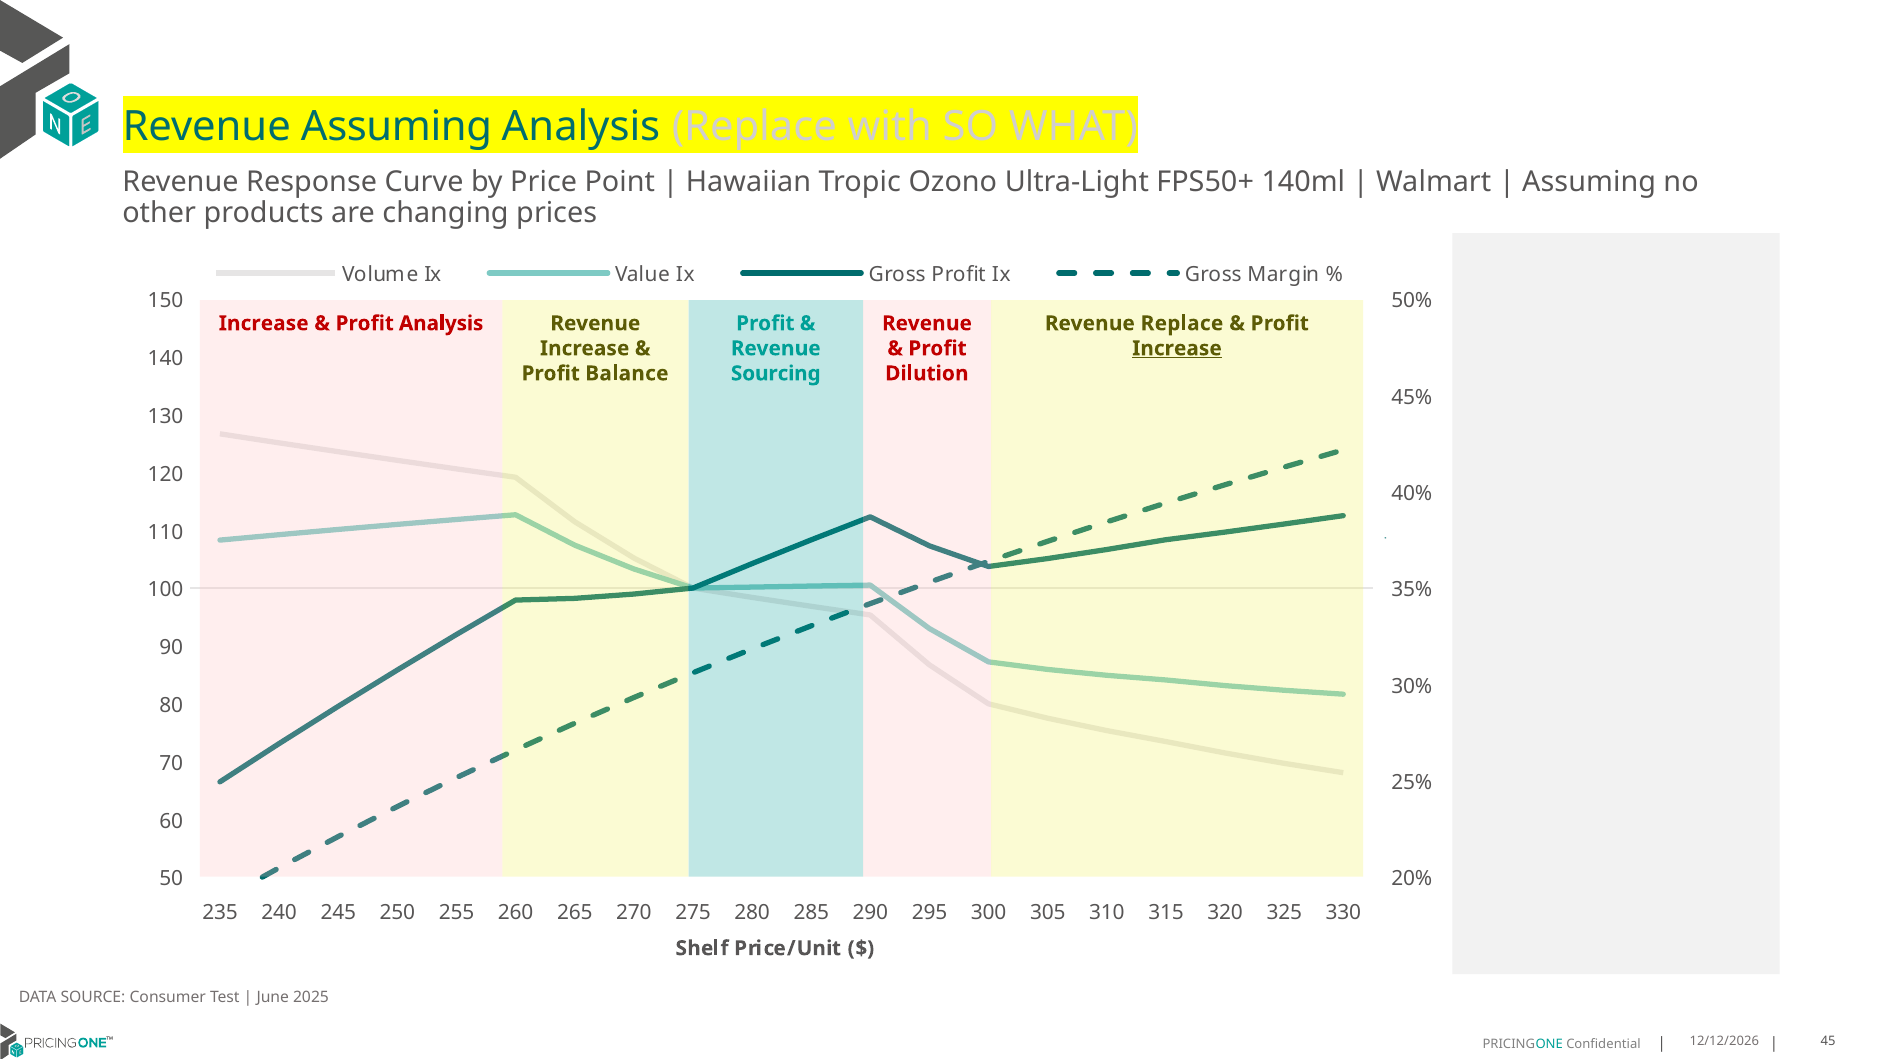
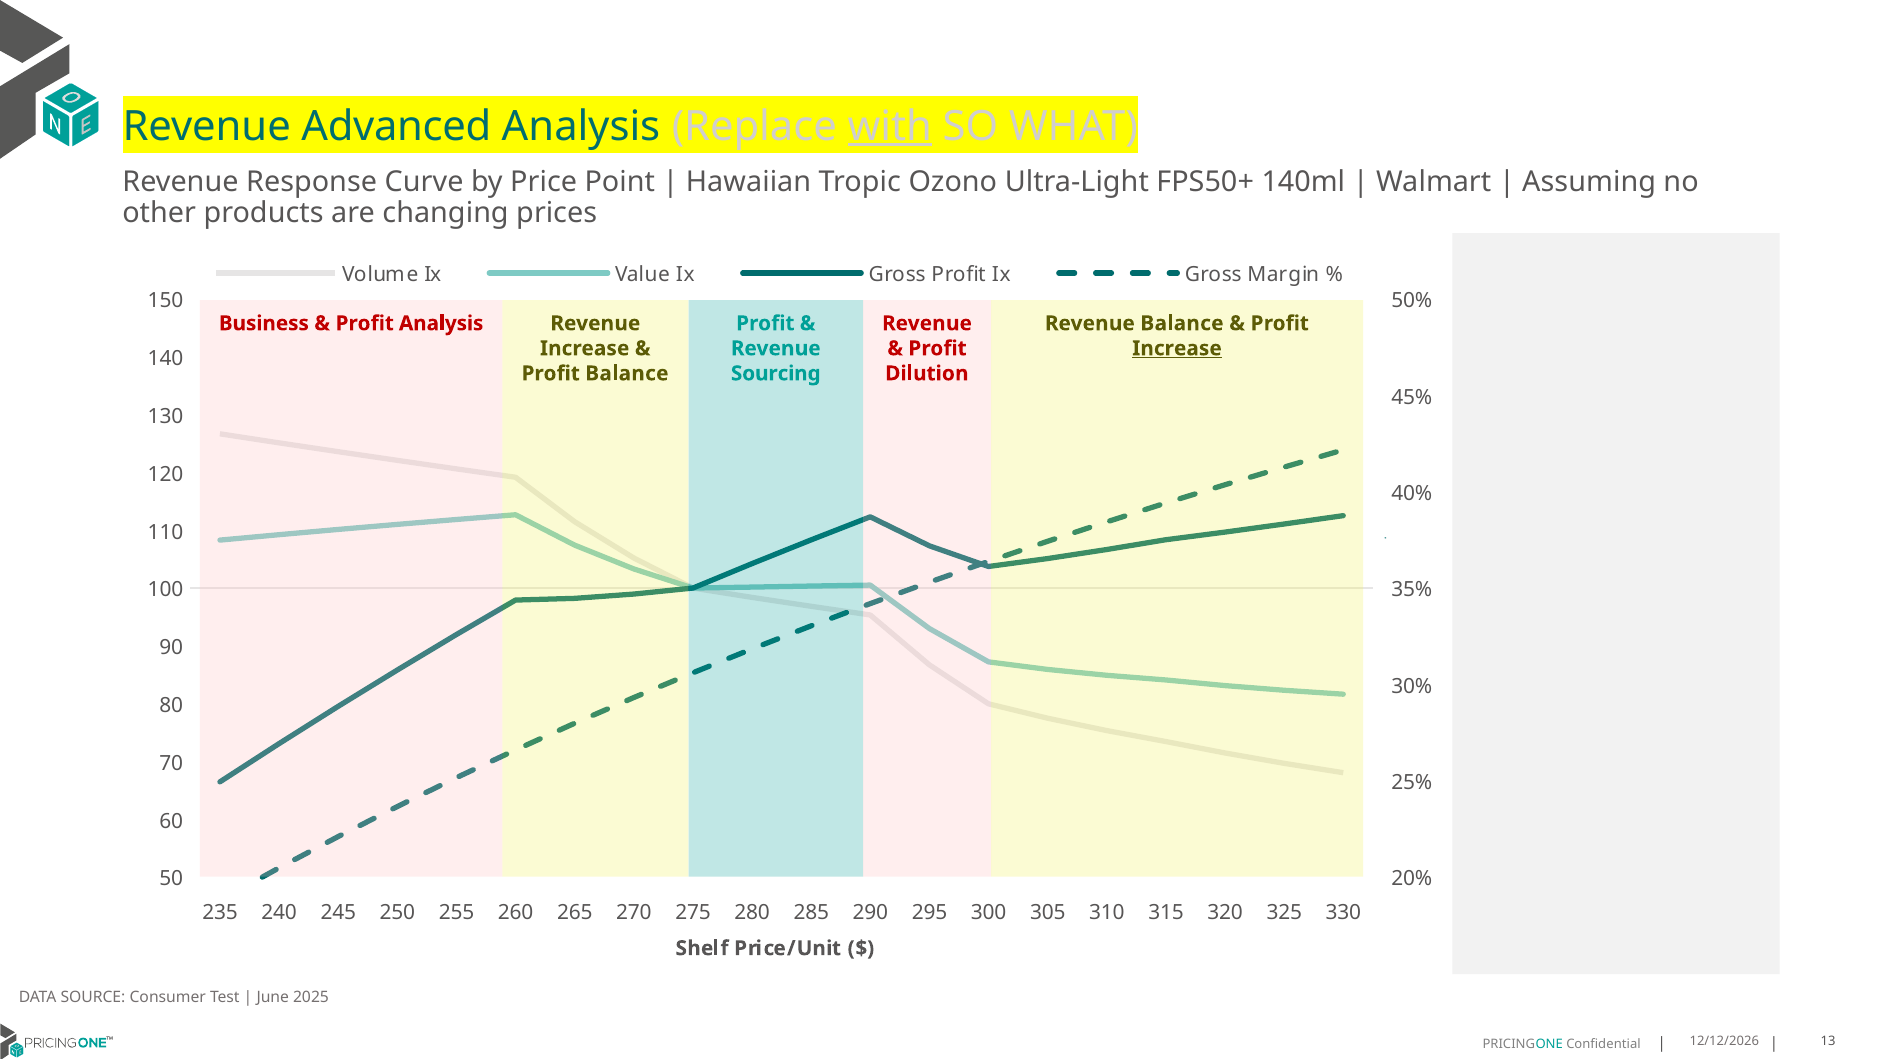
Revenue Assuming: Assuming -> Advanced (396, 126)
with underline: none -> present (890, 126)
Increase: Increase -> Business (264, 323)
Revenue Replace: Replace -> Balance (1182, 323)
45: 45 -> 13 (1828, 1041)
